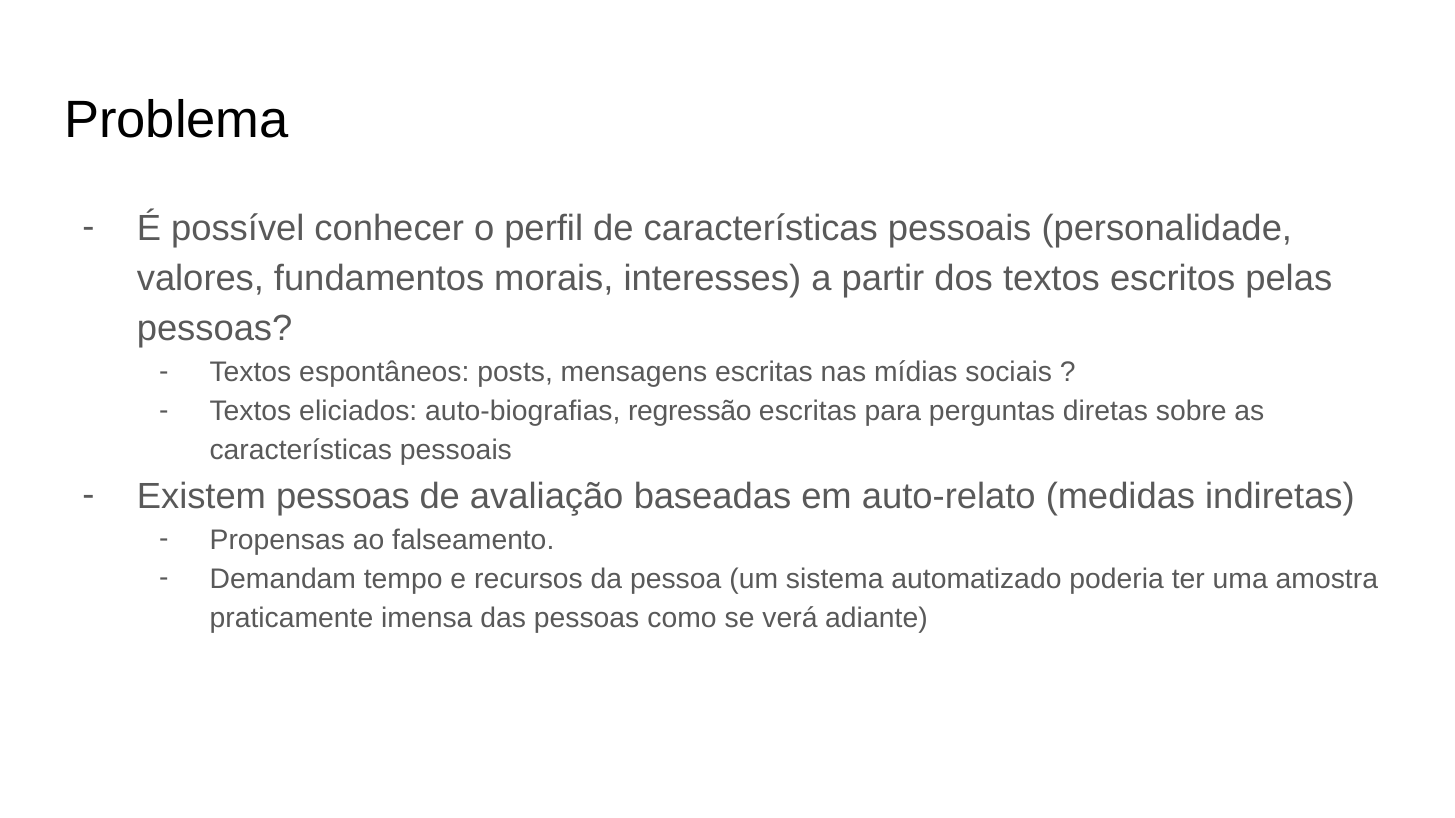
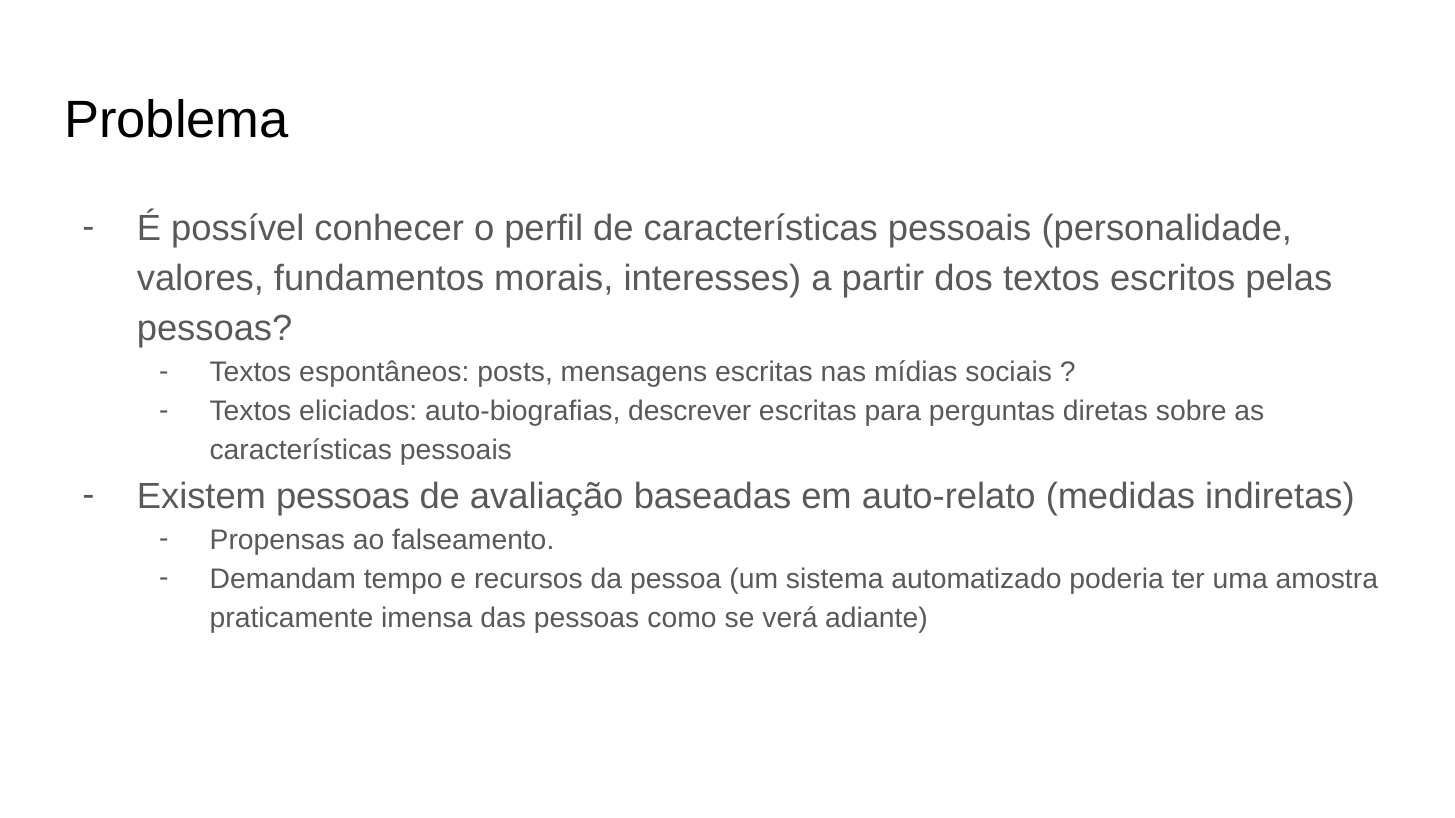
regressão: regressão -> descrever (690, 412)
